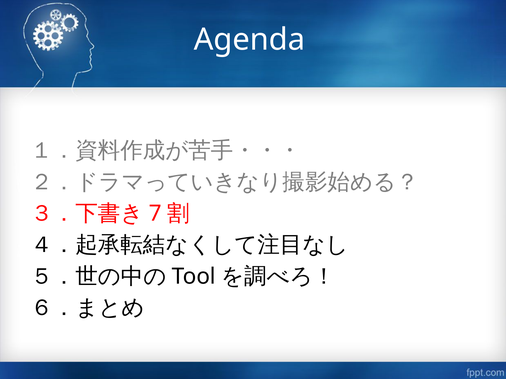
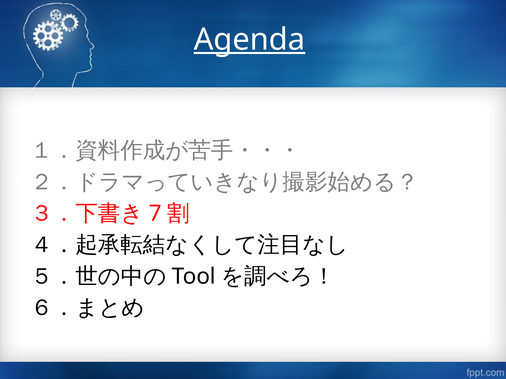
Agenda underline: none -> present (249, 40)
